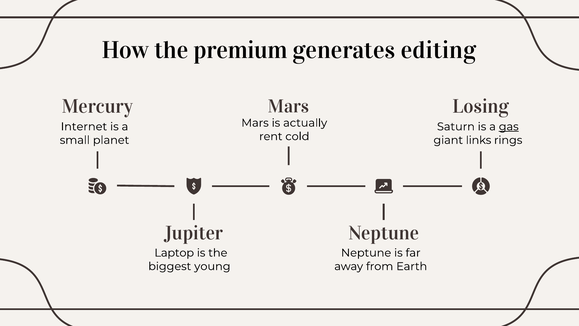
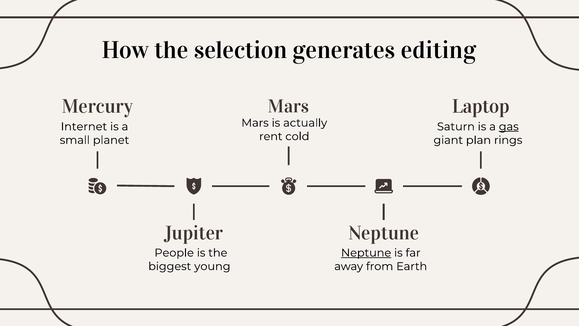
premium: premium -> selection (240, 50)
Losing: Losing -> Laptop (481, 106)
links: links -> plan (478, 140)
Laptop: Laptop -> People (174, 253)
Neptune underline: none -> present (366, 253)
